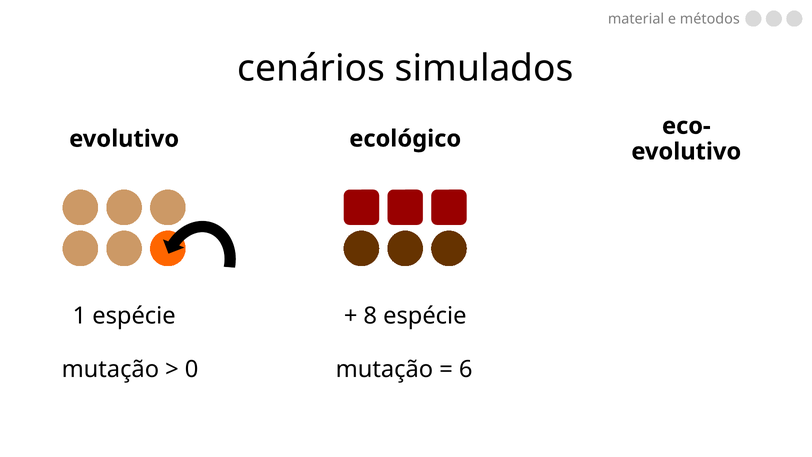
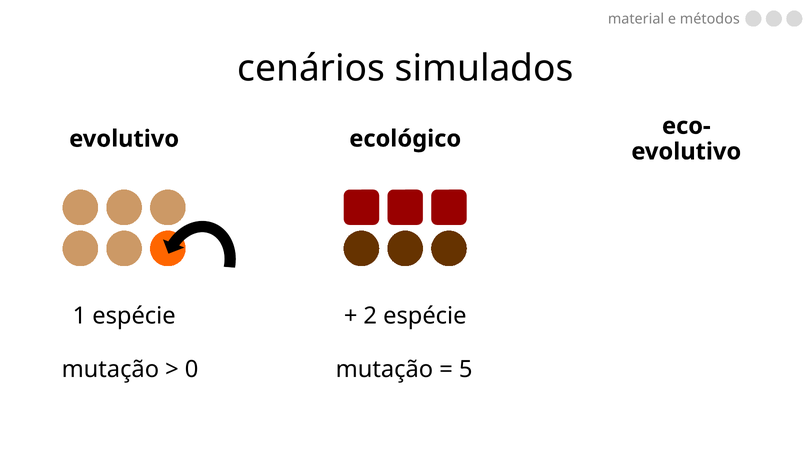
8: 8 -> 2 (370, 316)
6: 6 -> 5 (466, 369)
